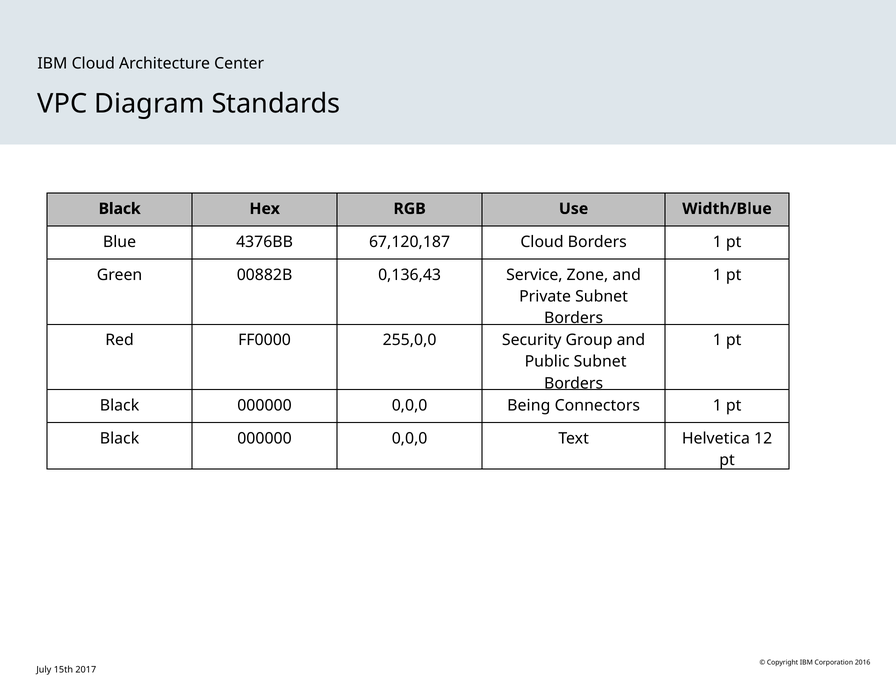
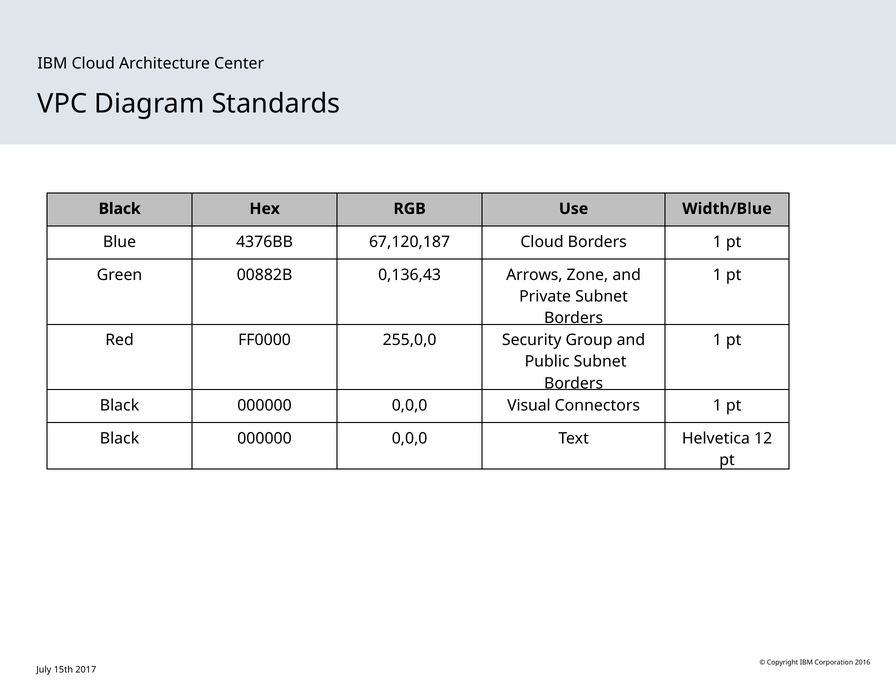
Service: Service -> Arrows (534, 275)
Being: Being -> Visual (529, 405)
